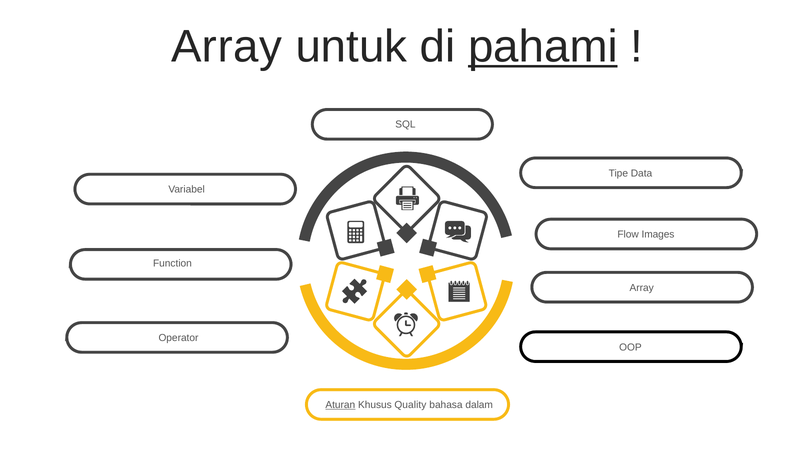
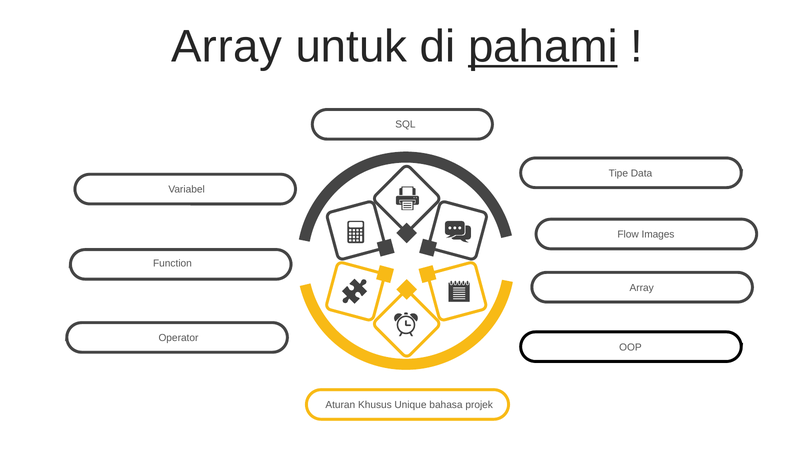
Aturan underline: present -> none (340, 405)
Quality: Quality -> Unique (410, 405)
dalam: dalam -> projek (479, 405)
